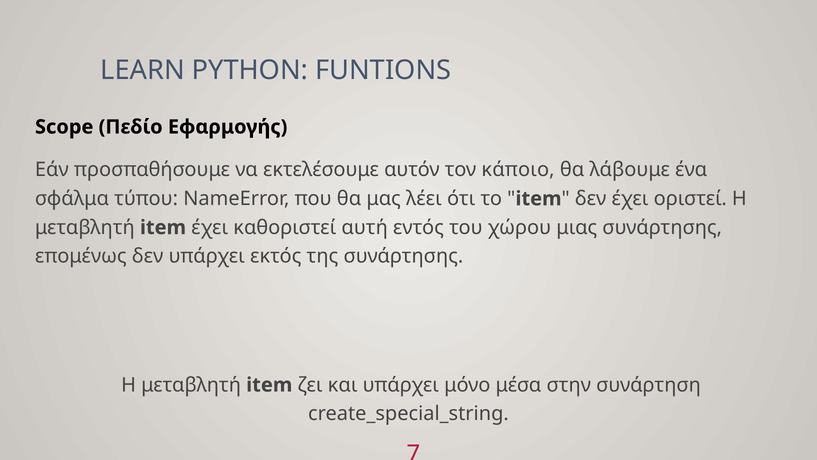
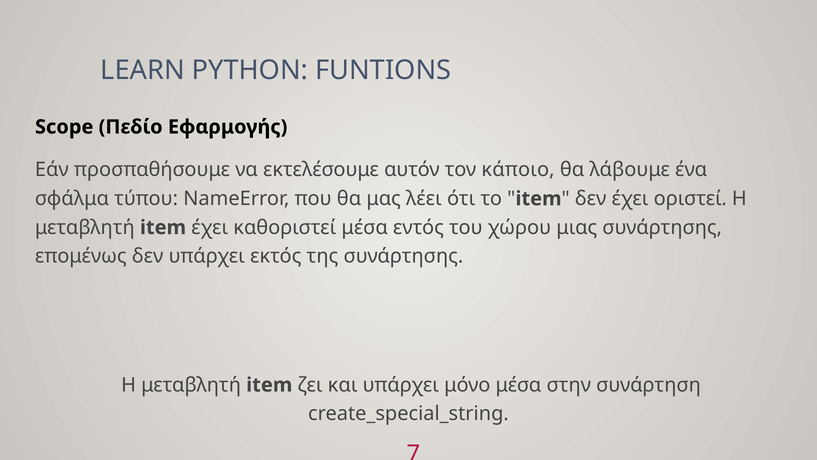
καθοριστεί αυτή: αυτή -> μέσα (365, 227)
